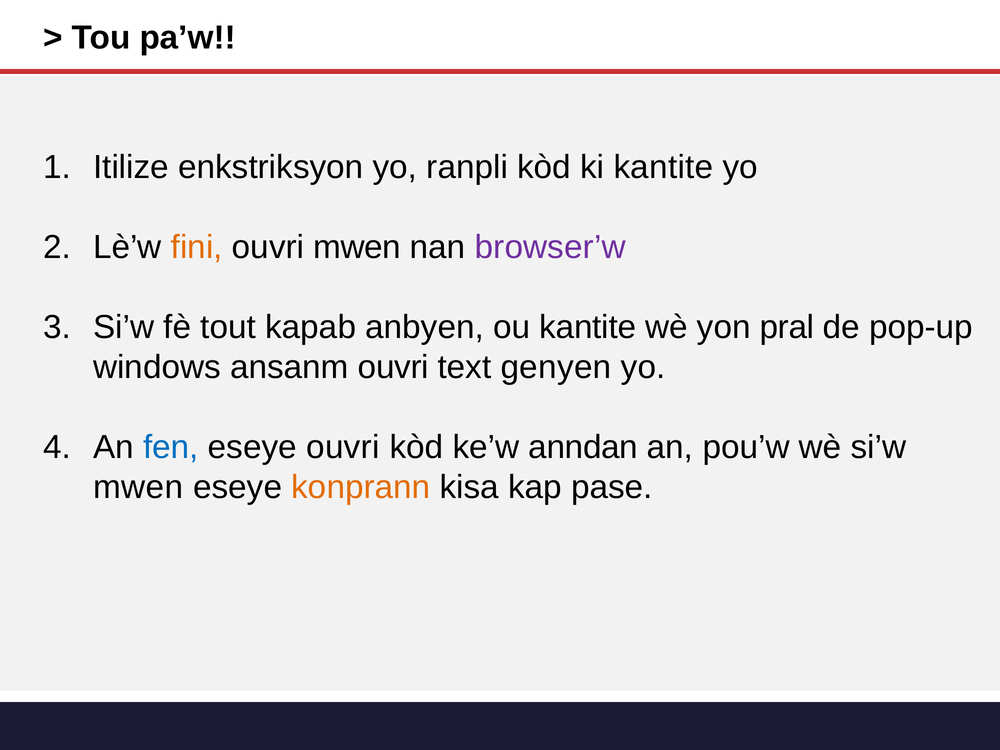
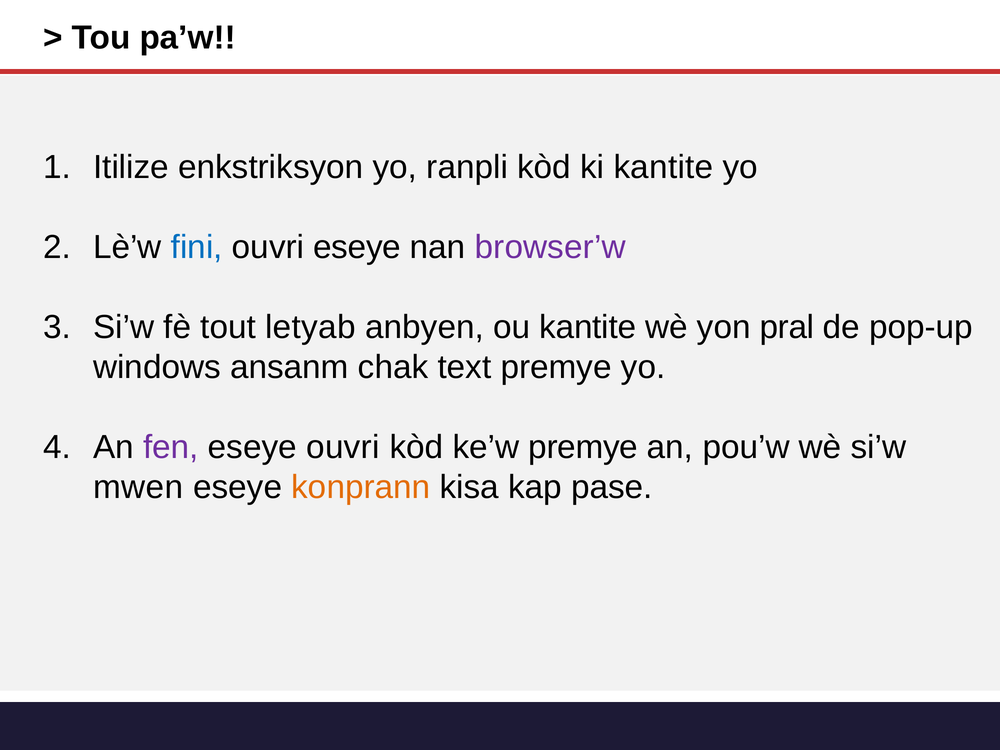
fini colour: orange -> blue (197, 247)
ouvri mwen: mwen -> eseye (357, 247)
kapab: kapab -> letyab (310, 327)
ansanm ouvri: ouvri -> chak (393, 367)
text genyen: genyen -> premye (556, 367)
fen colour: blue -> purple (171, 447)
ke’w anndan: anndan -> premye (583, 447)
